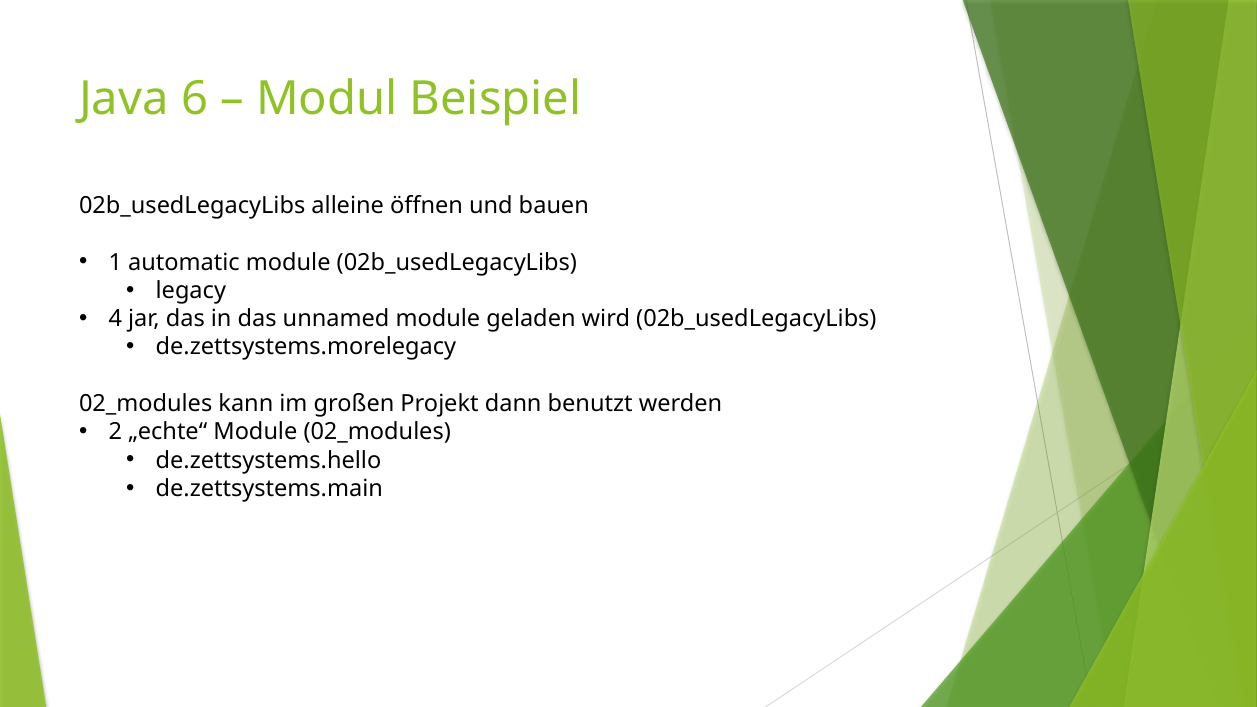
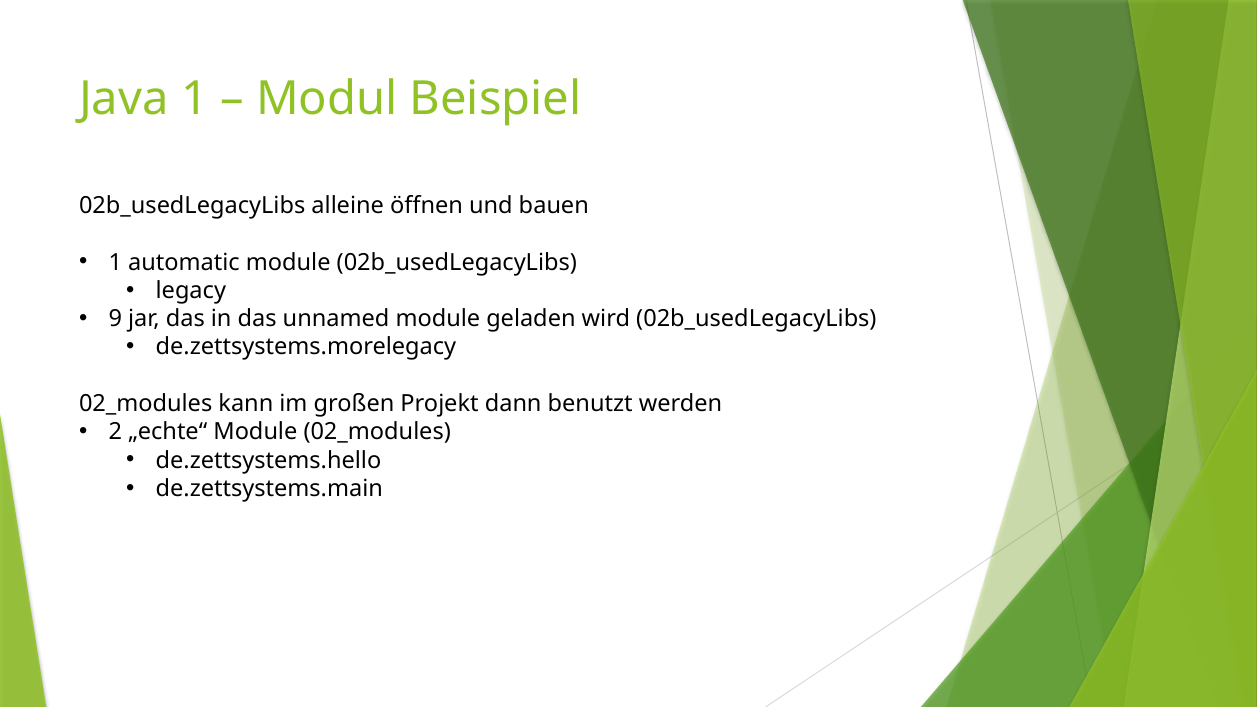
Java 6: 6 -> 1 (194, 99)
4: 4 -> 9 (115, 319)
